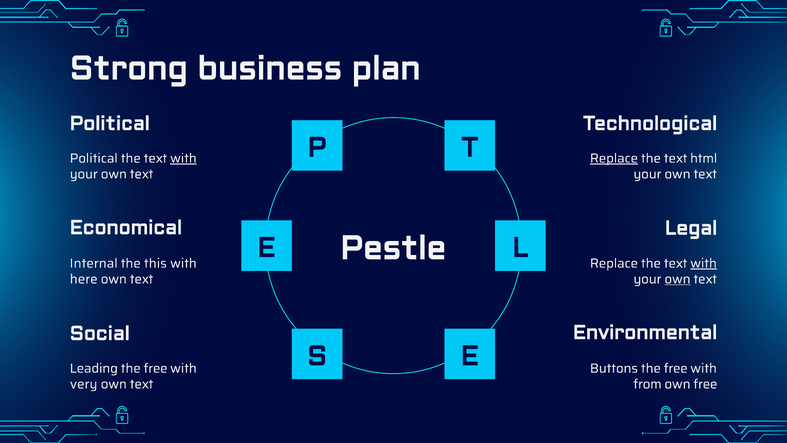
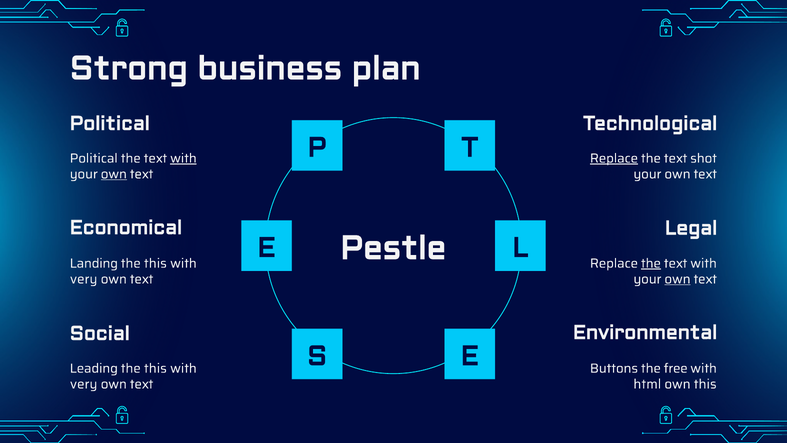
html: html -> shot (704, 158)
own underline: none -> present (114, 174)
Internal: Internal -> Landing (94, 263)
the underline: none -> present (651, 263)
with underline: present -> none (704, 263)
here: here -> very (84, 279)
free: free -> this (155, 368)
from: from -> html (647, 384)
own free: free -> this (705, 384)
